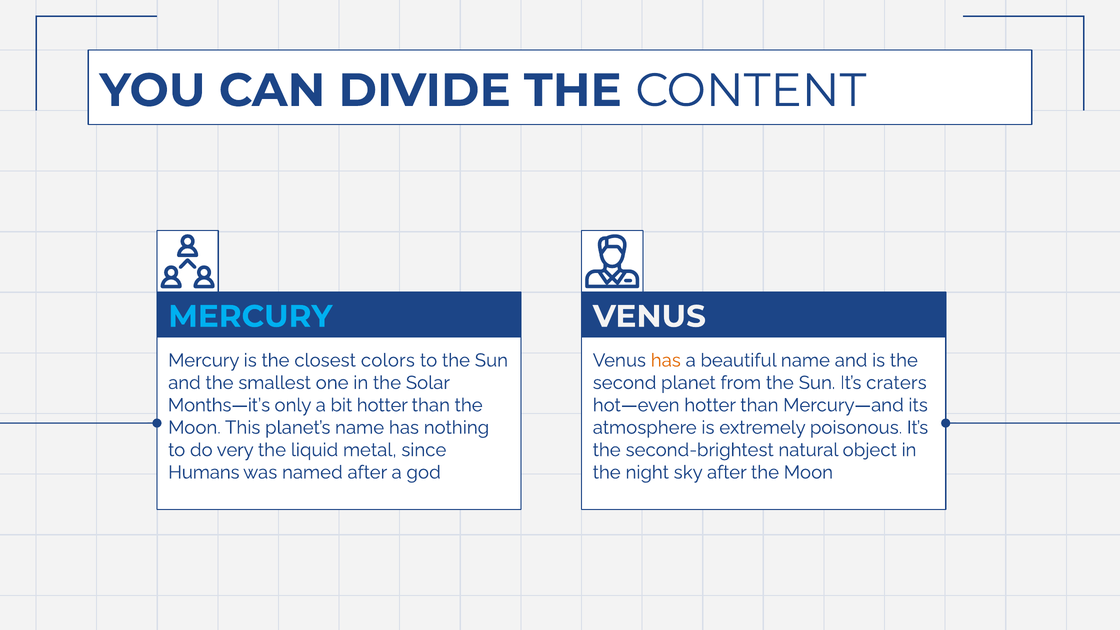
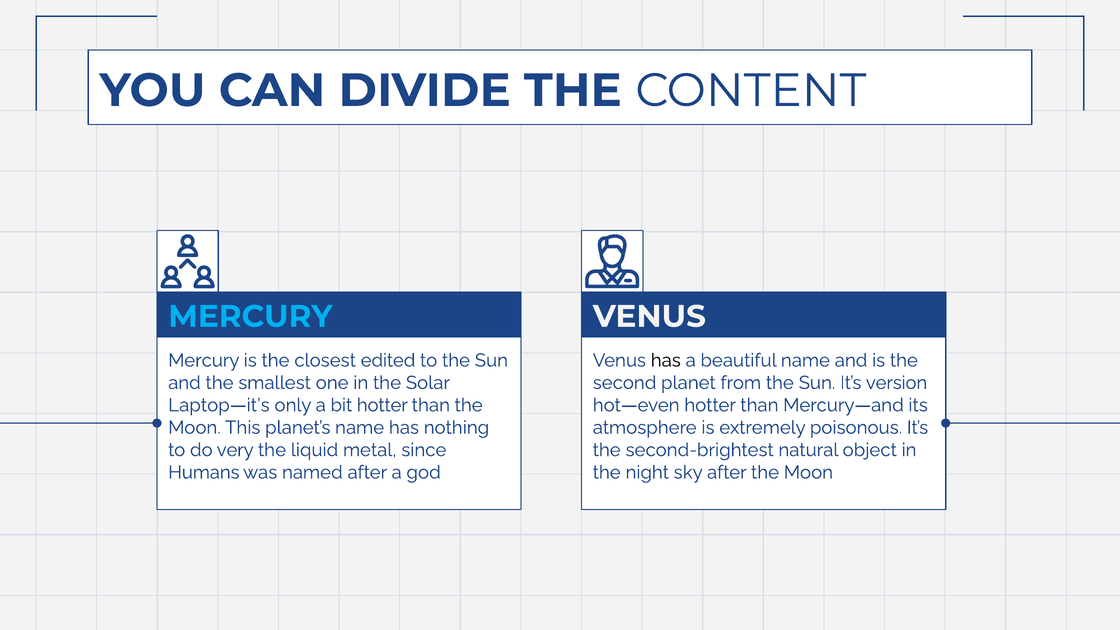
colors: colors -> edited (388, 360)
has colour: orange -> black (666, 360)
craters: craters -> version (897, 383)
Months—it’s: Months—it’s -> Laptop—it’s (219, 405)
